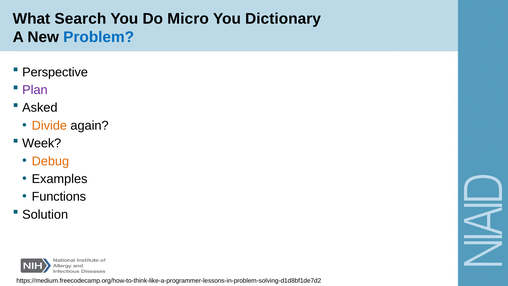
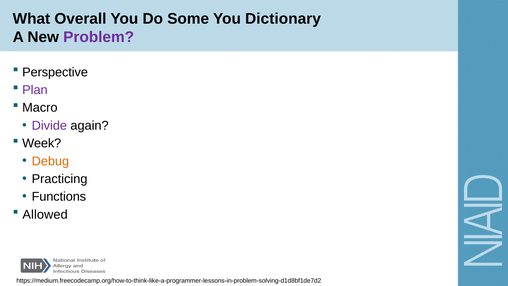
Search: Search -> Overall (80, 19)
Micro: Micro -> Some (188, 19)
Problem colour: blue -> purple (99, 37)
Asked: Asked -> Macro (40, 108)
Divide colour: orange -> purple (49, 125)
Examples: Examples -> Practicing (60, 179)
Solution: Solution -> Allowed (45, 214)
